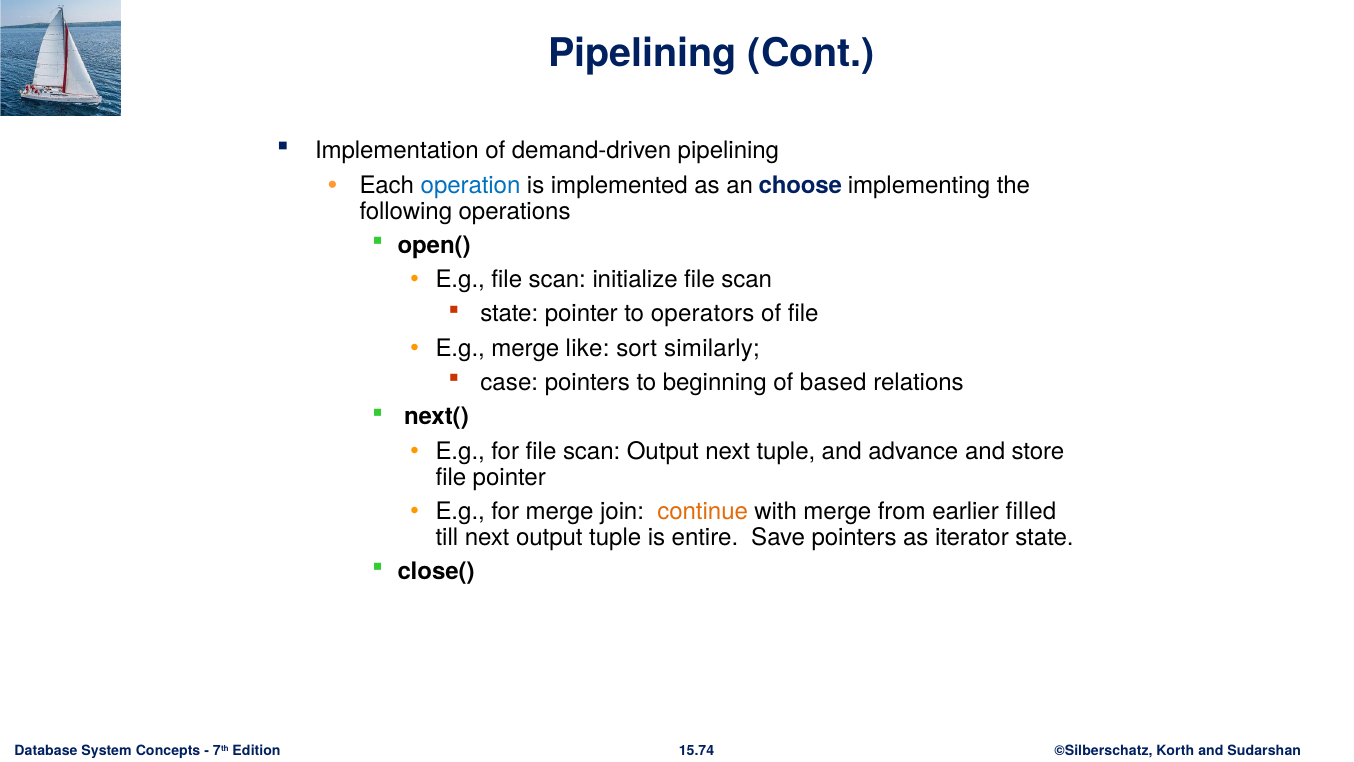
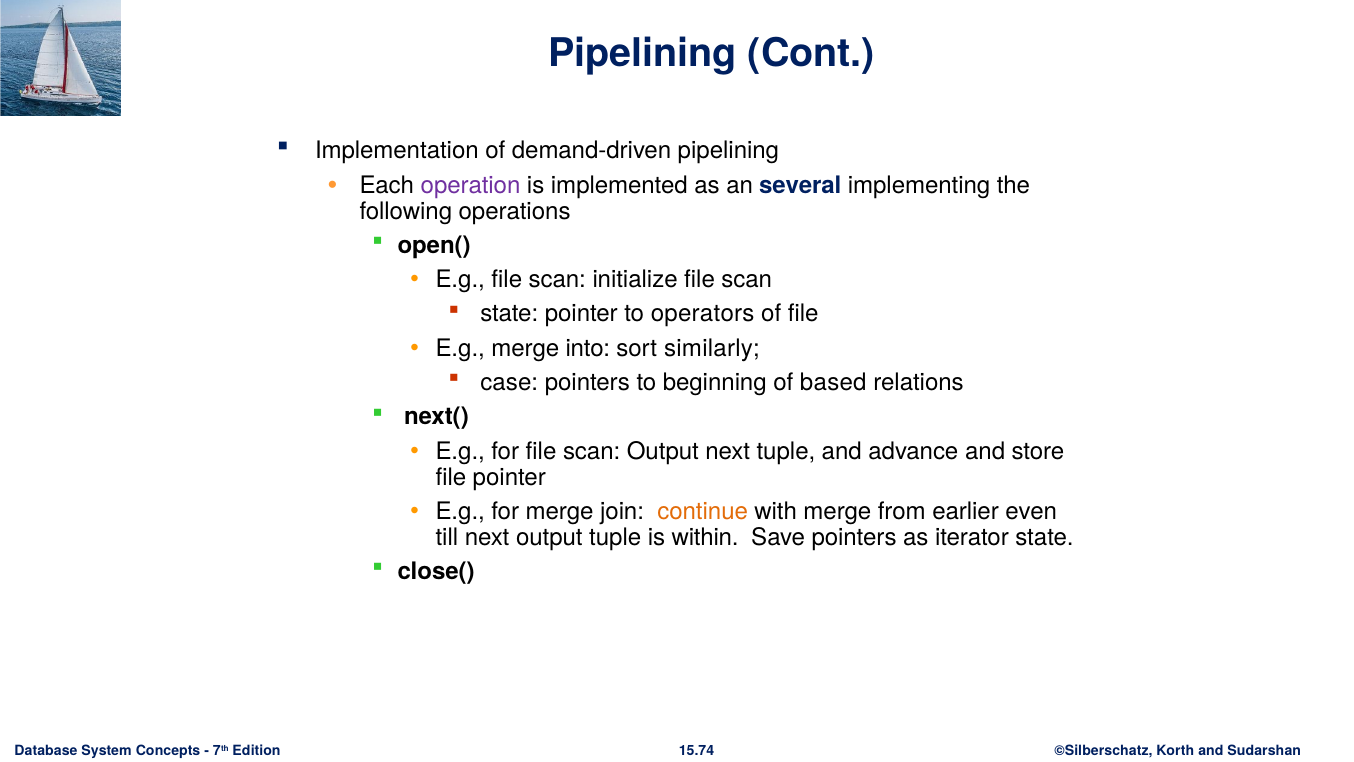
operation colour: blue -> purple (471, 185)
choose: choose -> several (800, 185)
like: like -> into (588, 348)
filled: filled -> even (1031, 511)
entire: entire -> within (705, 537)
